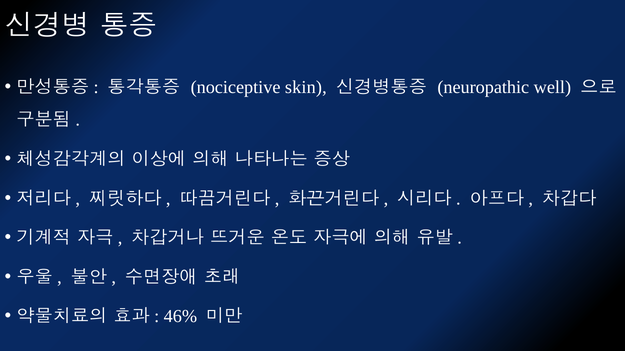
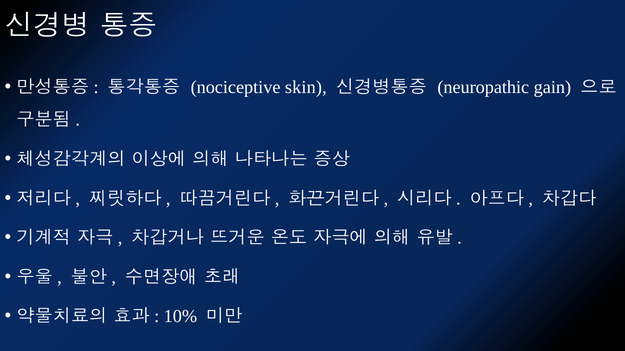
well: well -> gain (552, 87)
46%: 46% -> 10% (180, 317)
